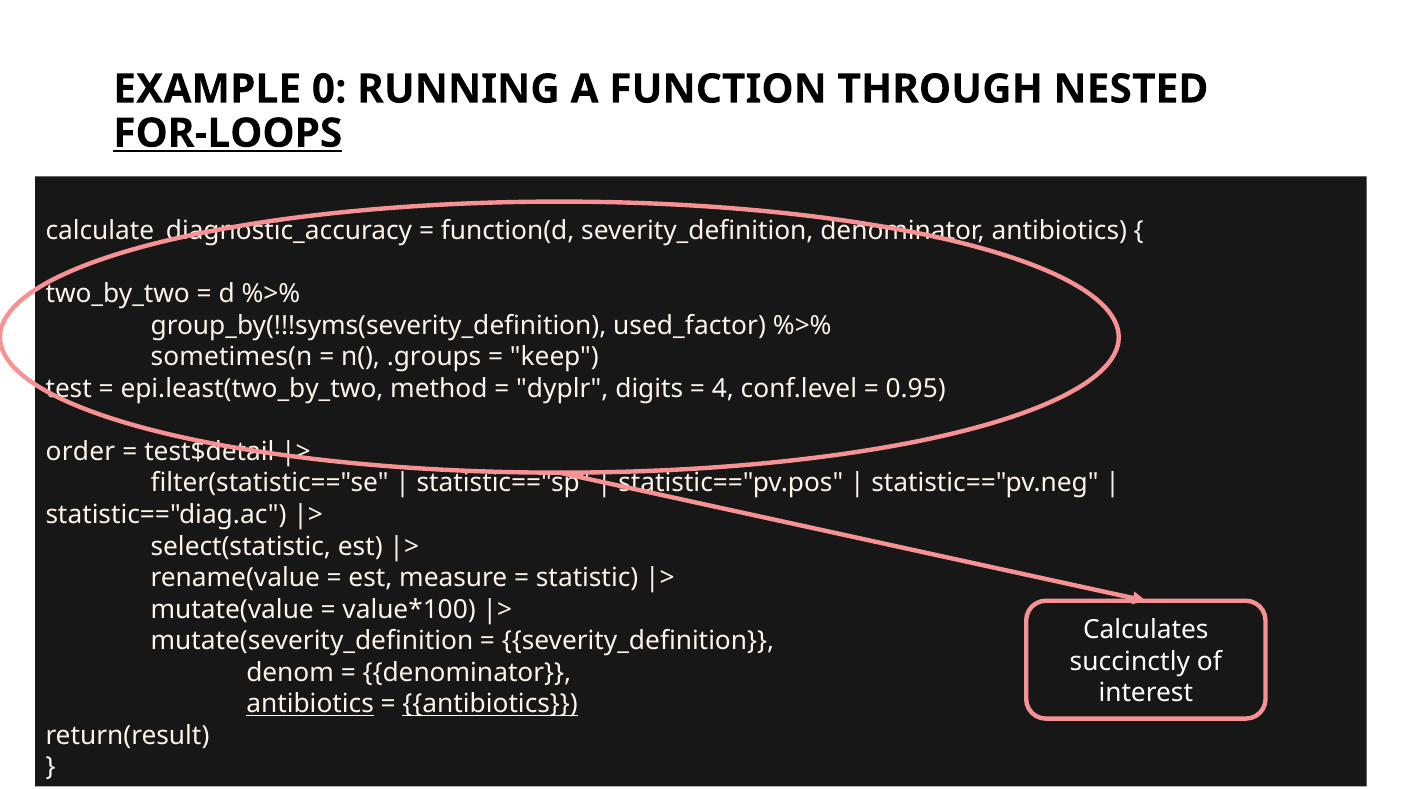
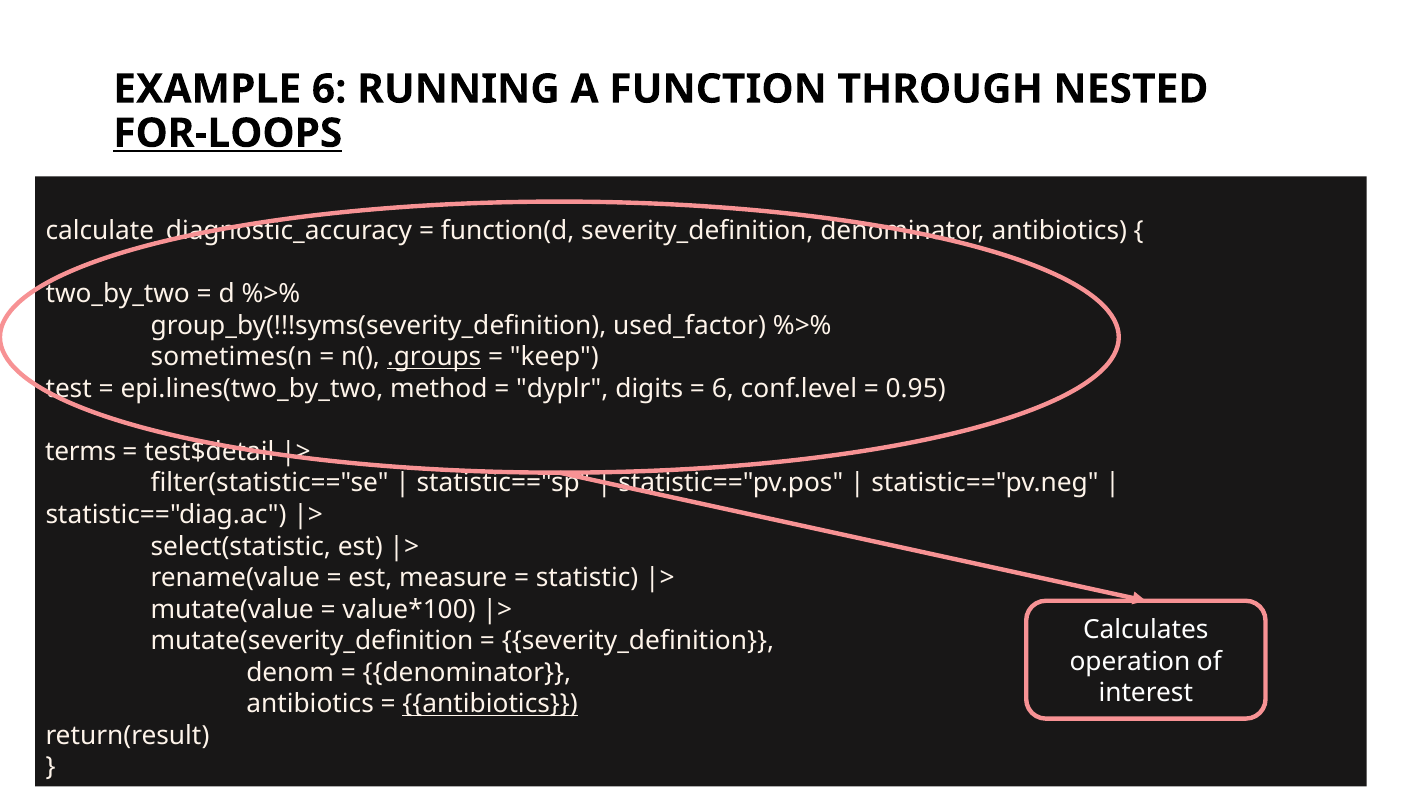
EXAMPLE 0: 0 -> 6 (329, 89)
.groups underline: none -> present (434, 357)
epi.least(two_by_two: epi.least(two_by_two -> epi.lines(two_by_two (252, 388)
4: 4 -> 6 (723, 388)
order: order -> terms (81, 451)
succinctly: succinctly -> operation (1130, 661)
antibiotics underline: present -> none (310, 704)
